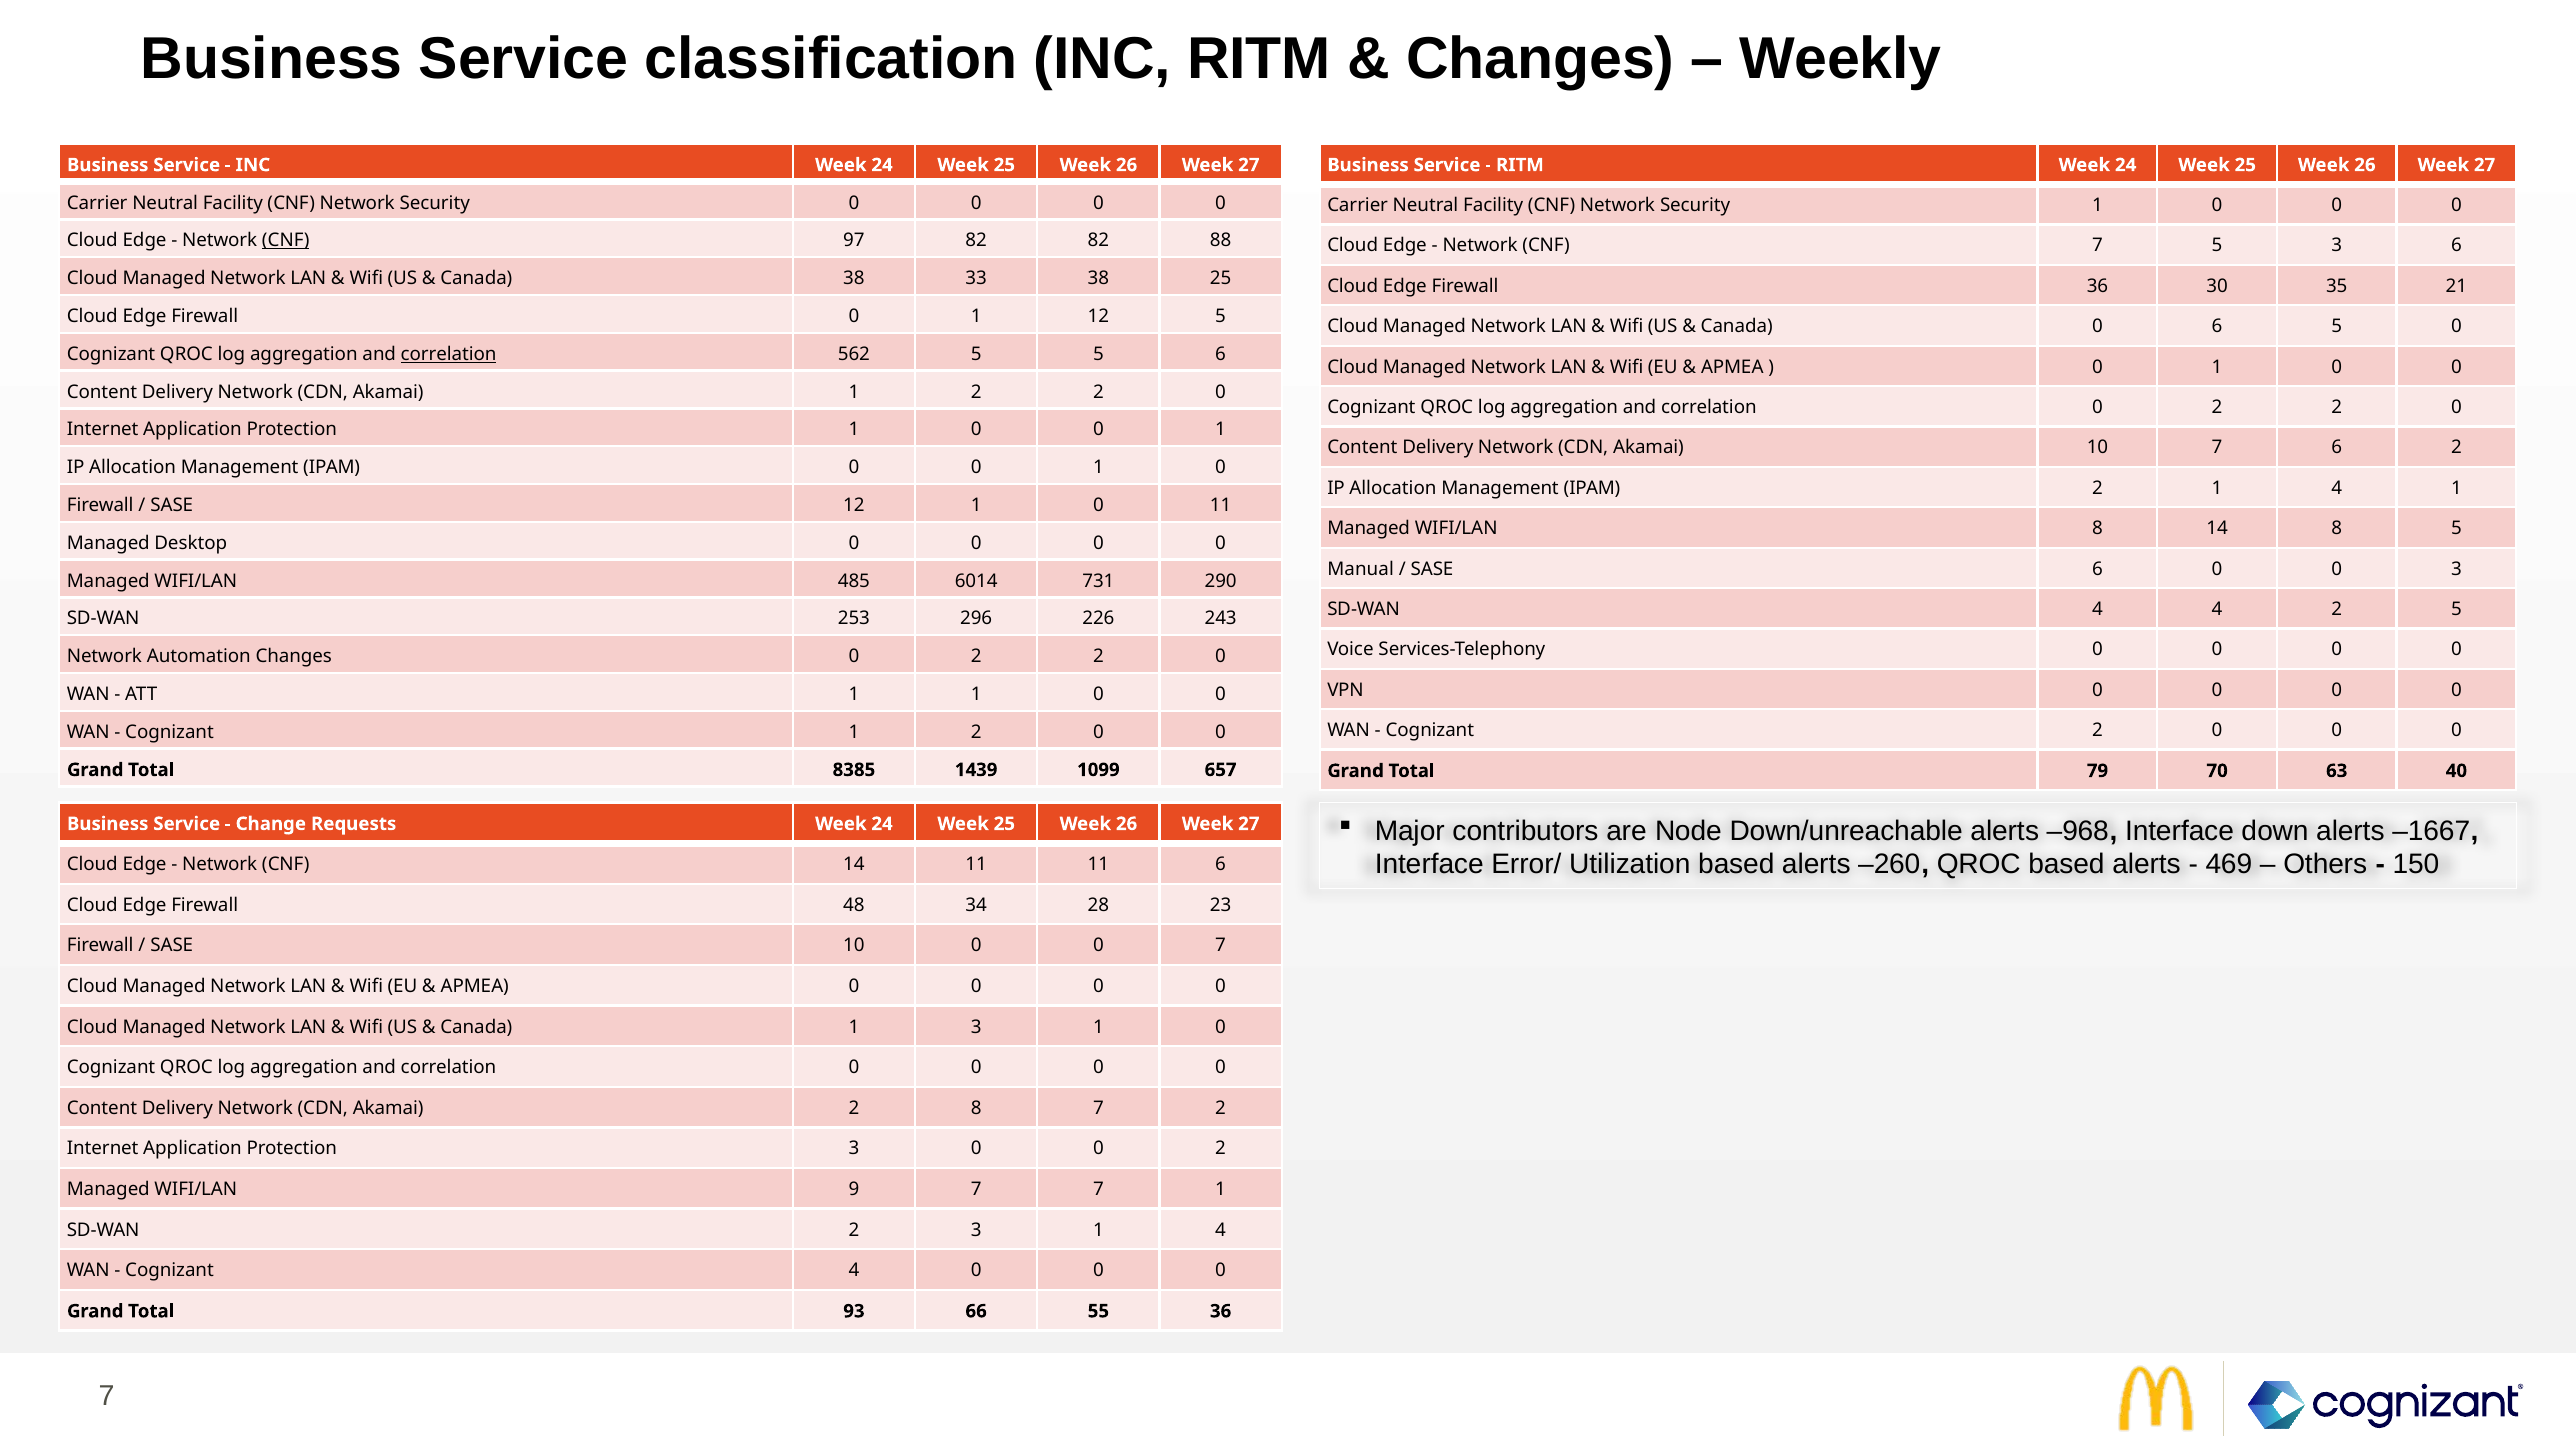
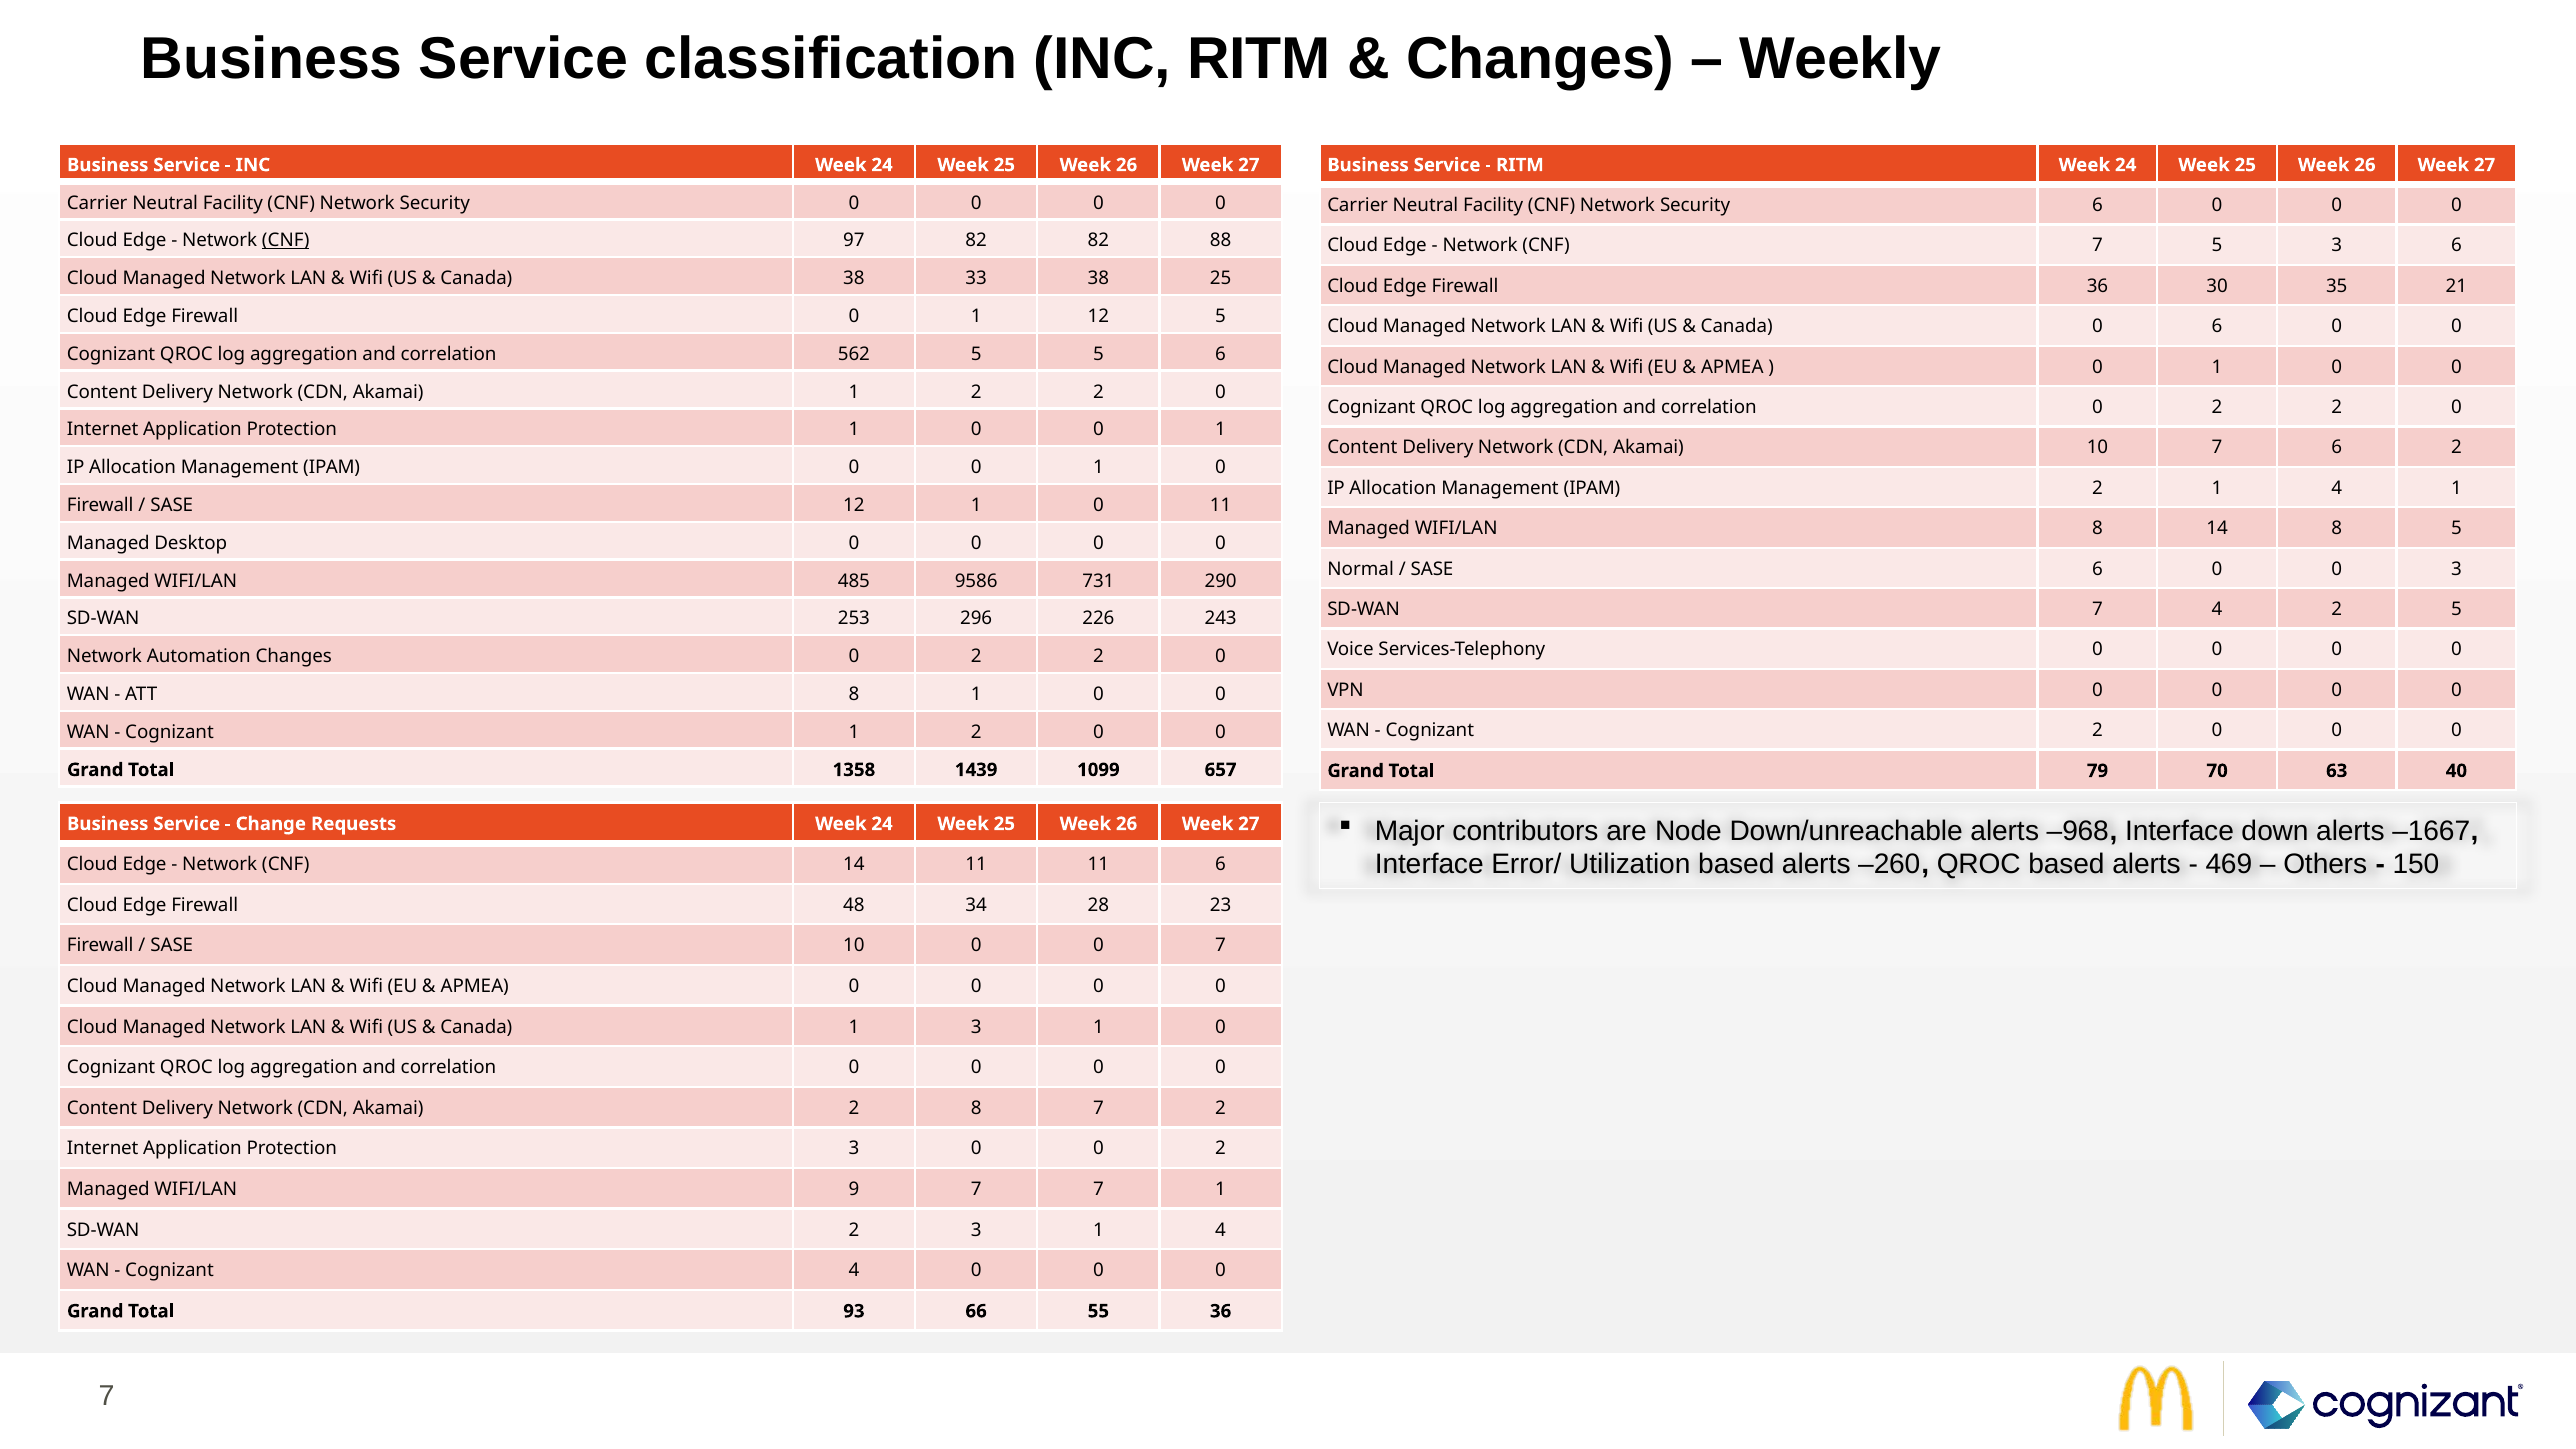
Security 1: 1 -> 6 (2097, 205)
0 6 5: 5 -> 0 (2337, 327)
correlation underline: present -> none (449, 354)
Manual: Manual -> Normal (1361, 569)
6014: 6014 -> 9586 (976, 581)
SD-WAN 4: 4 -> 7 (2097, 609)
ATT 1: 1 -> 8 (854, 694)
8385: 8385 -> 1358 (854, 770)
